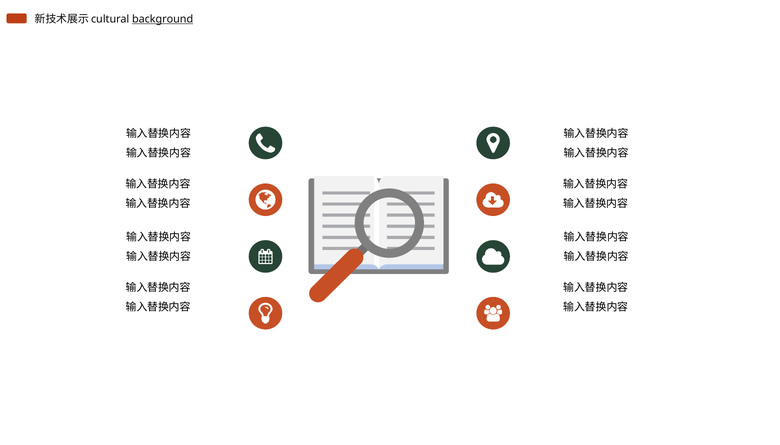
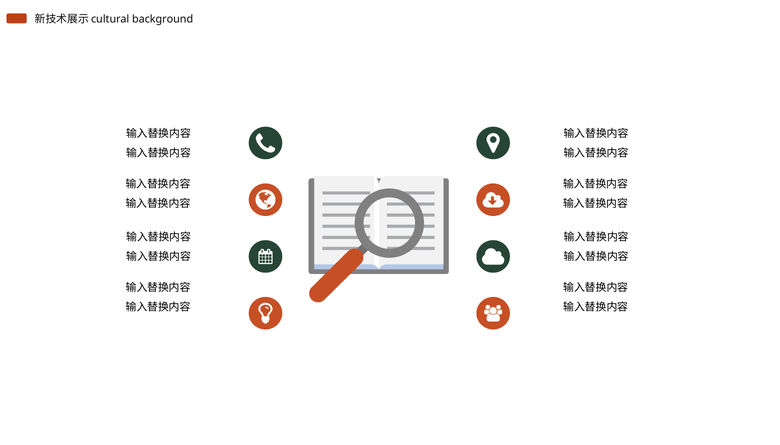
background underline: present -> none (163, 19)
